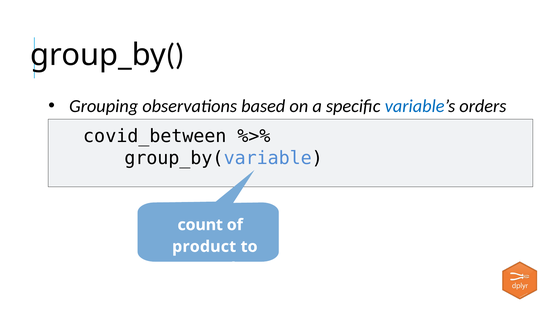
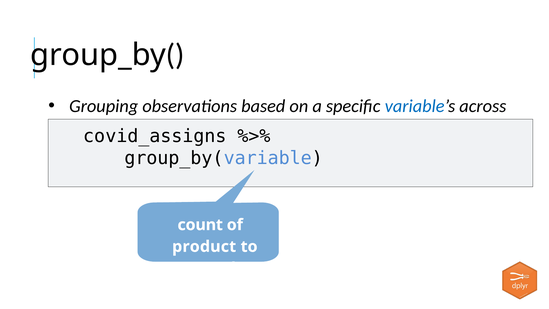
orders: orders -> across (483, 106)
covid_between: covid_between -> covid_assigns (155, 136)
